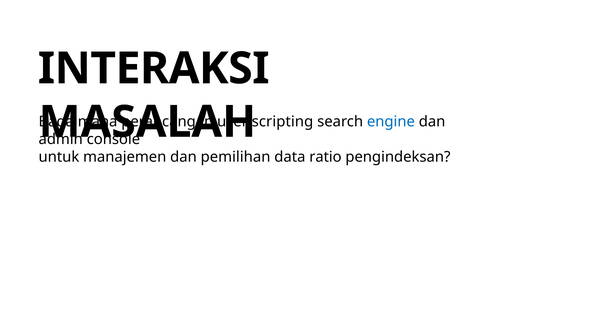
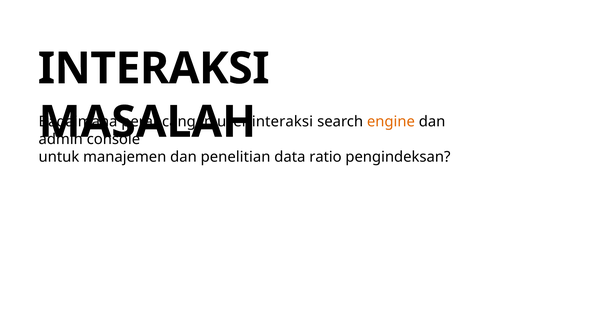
scripting: scripting -> interaksi (282, 121)
engine colour: blue -> orange (391, 121)
pemilihan: pemilihan -> penelitian (236, 157)
